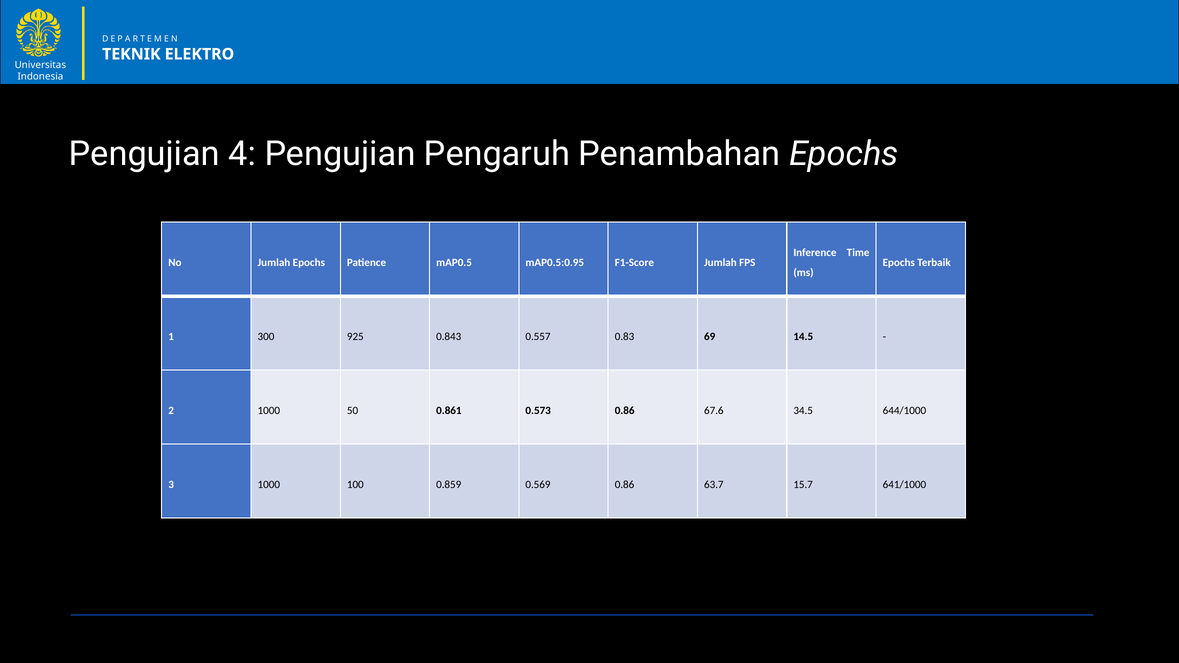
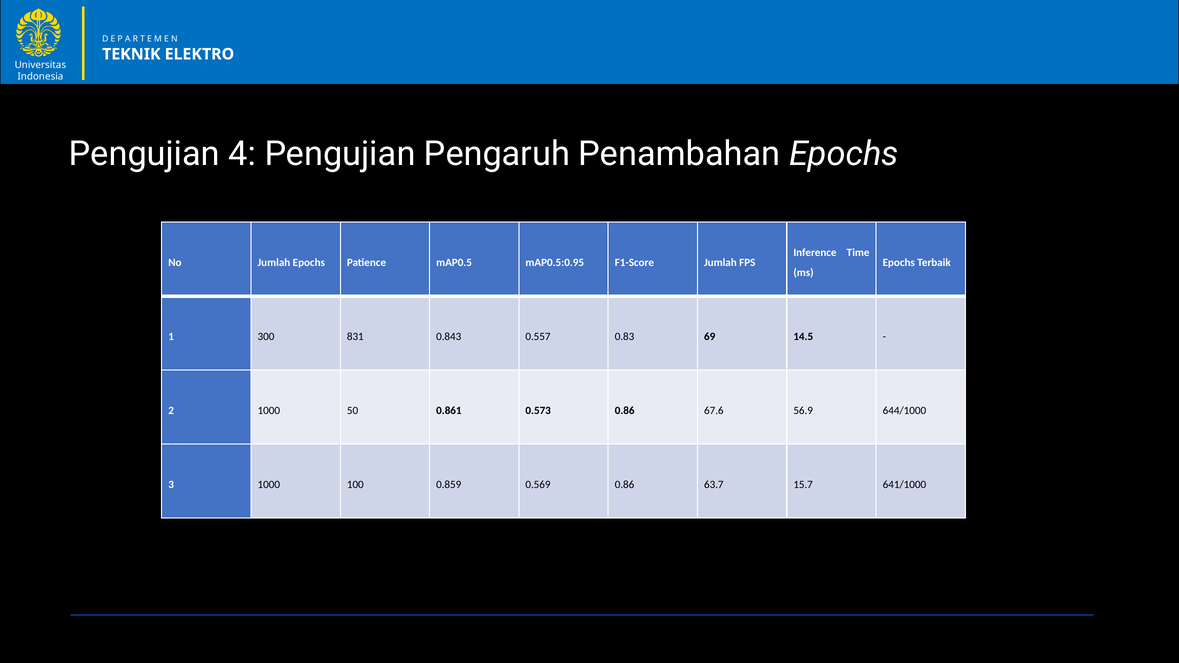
925: 925 -> 831 (355, 337)
34.5: 34.5 -> 56.9 (803, 411)
